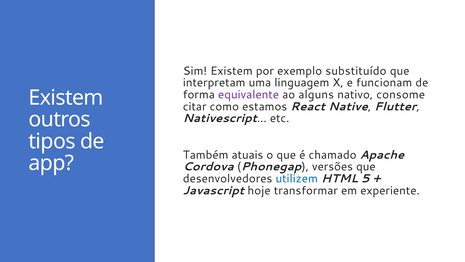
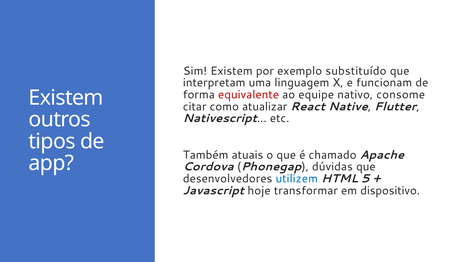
equivalente colour: purple -> red (249, 95)
alguns: alguns -> equipe (316, 95)
estamos: estamos -> atualizar (265, 106)
versões: versões -> dúvidas (332, 166)
experiente: experiente -> dispositivo (390, 190)
